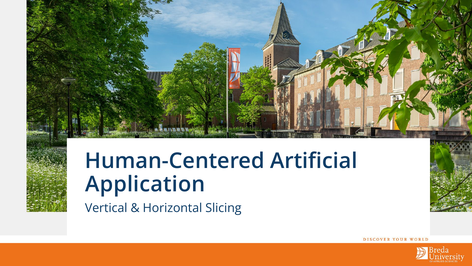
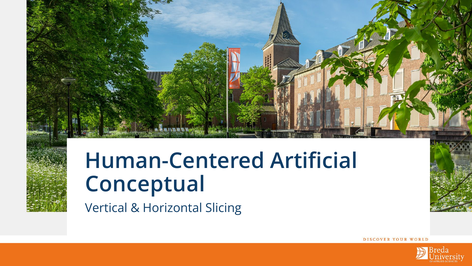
Application: Application -> Conceptual (145, 184)
